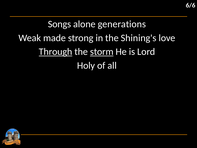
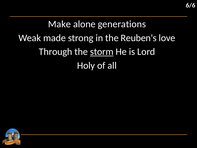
Songs: Songs -> Make (59, 24)
Shining's: Shining's -> Reuben's (139, 38)
Through underline: present -> none (56, 52)
